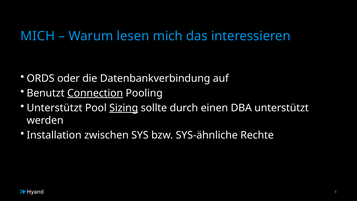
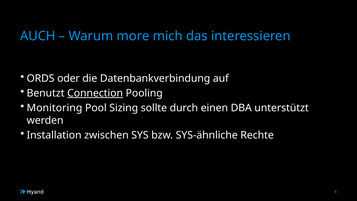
MICH: MICH -> AUCH (38, 36)
lesen: lesen -> more (133, 36)
Unterstützt: Unterstützt -> Monitoring (54, 108)
Sizing underline: present -> none (124, 108)
